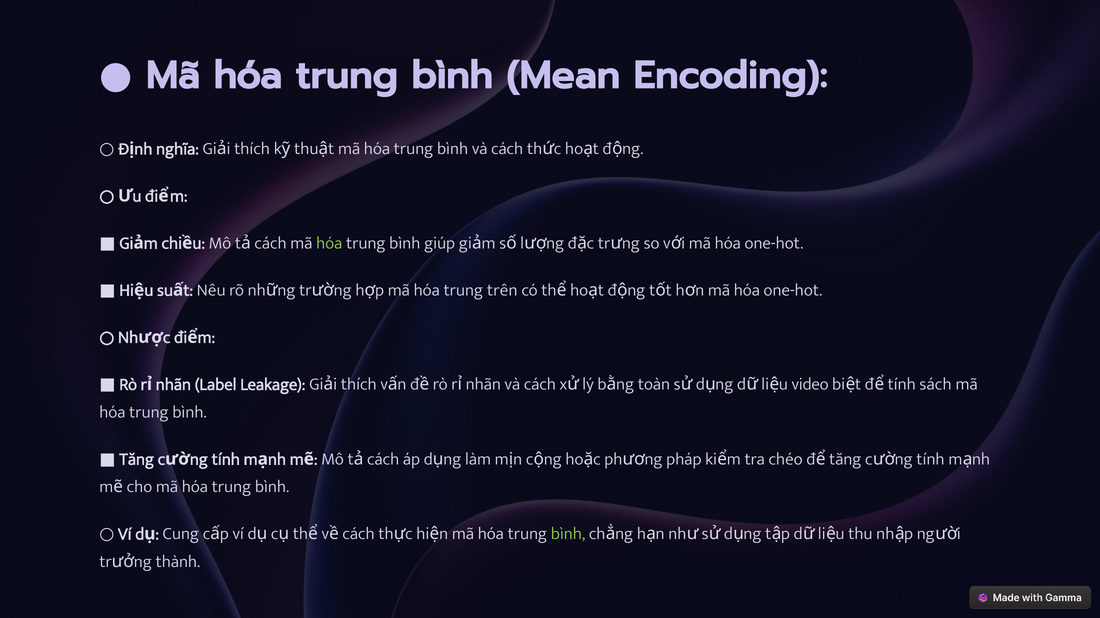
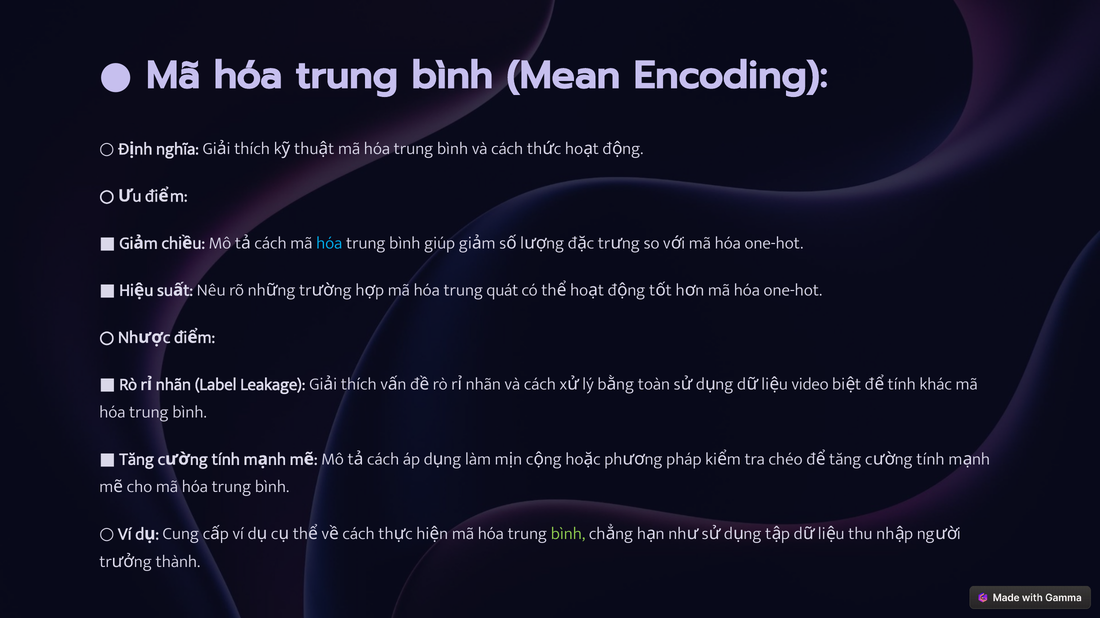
hóa colour: light green -> light blue (329, 243)
trên: trên -> quát (502, 290)
sách: sách -> khác (936, 385)
